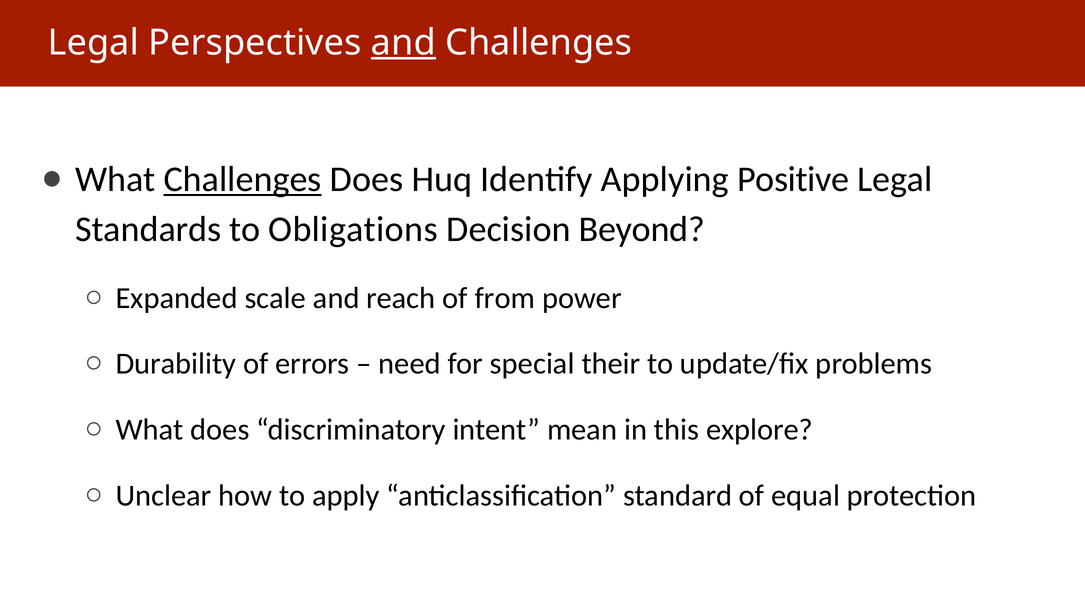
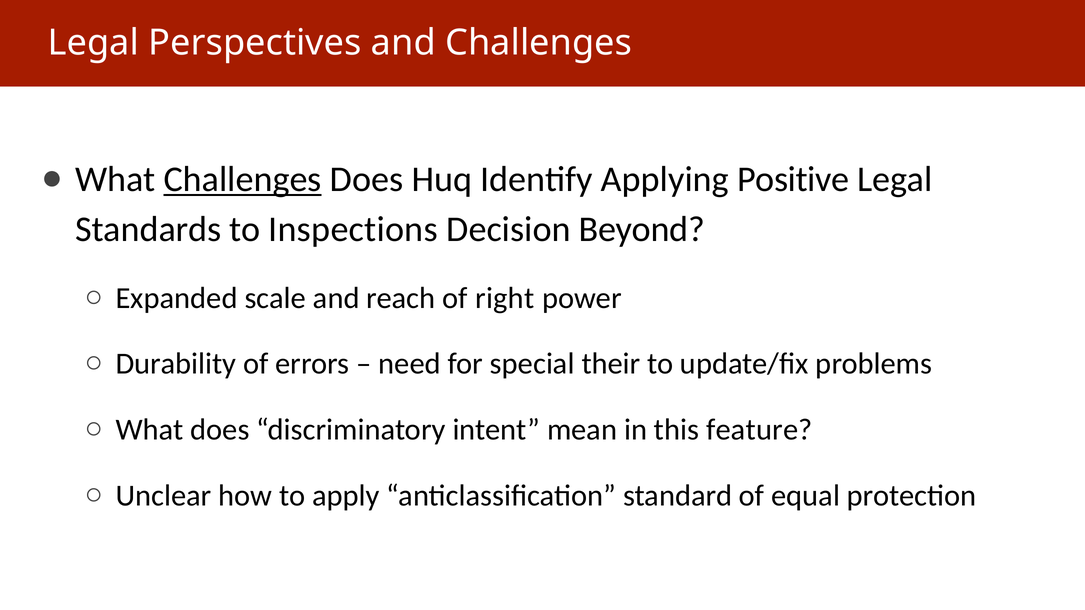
and underline: present -> none (403, 43)
Obligations: Obligations -> Inspections (353, 229)
from: from -> right (505, 298)
explore: explore -> feature (759, 430)
